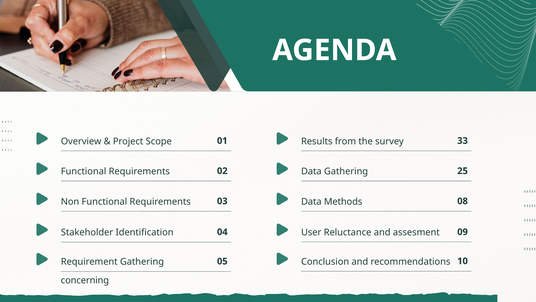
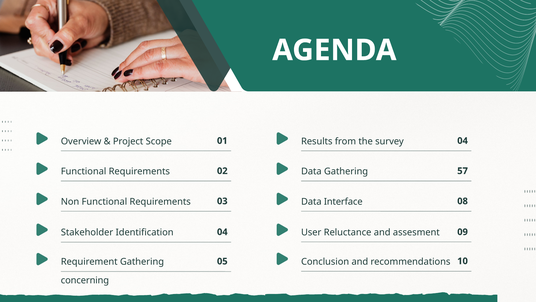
01 33: 33 -> 04 (463, 141)
25: 25 -> 57 (463, 171)
Methods: Methods -> Interface (343, 201)
